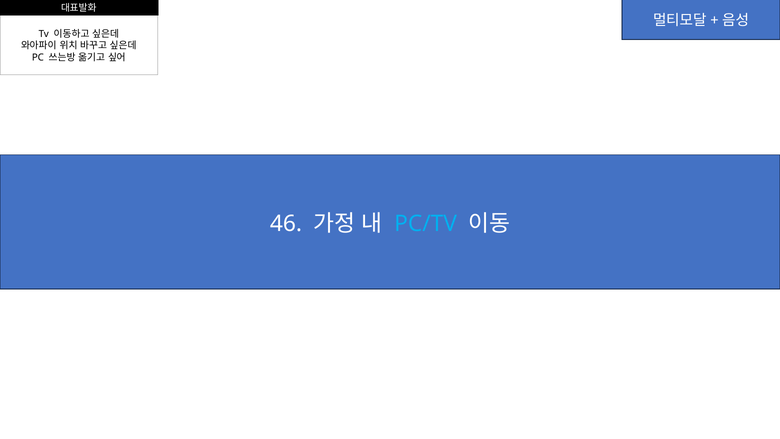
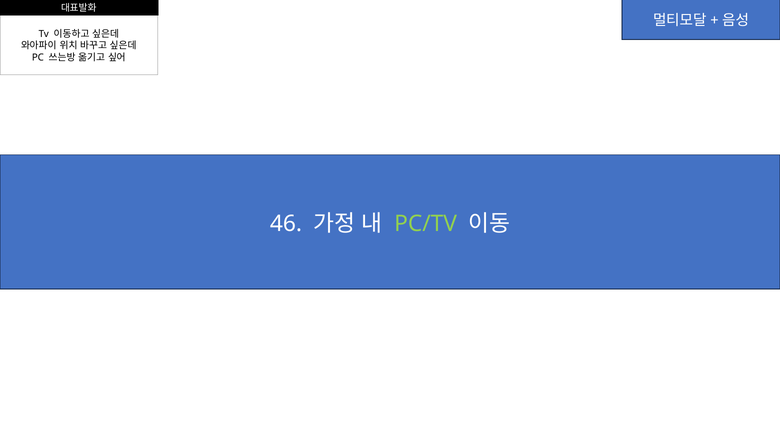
PC/TV colour: light blue -> light green (426, 223)
